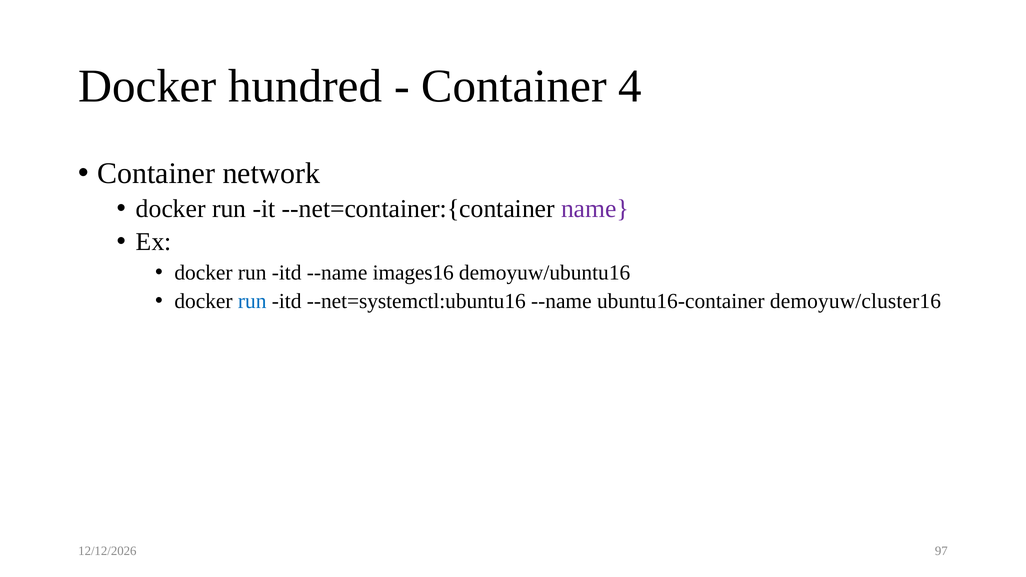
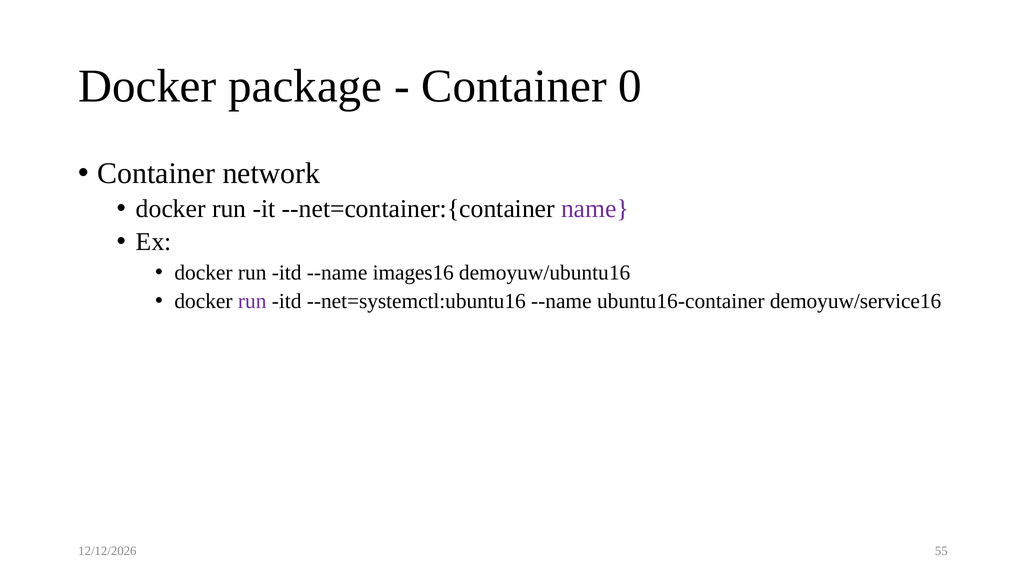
hundred: hundred -> package (305, 86)
4: 4 -> 0 (630, 86)
run colour: blue -> purple (252, 301)
demoyuw/cluster16: demoyuw/cluster16 -> demoyuw/service16 (856, 301)
97: 97 -> 55 (941, 551)
